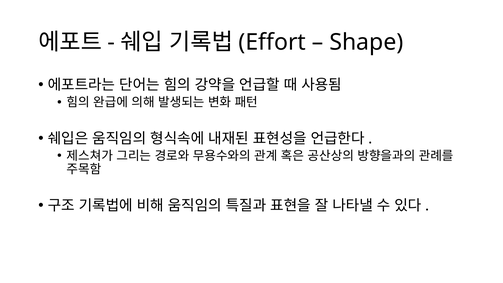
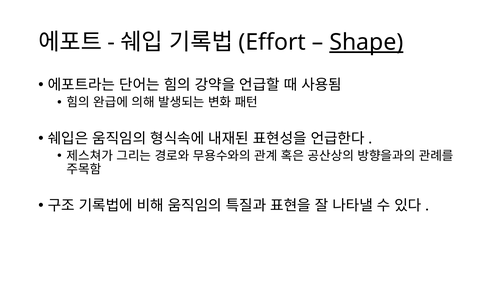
Shape underline: none -> present (366, 42)
